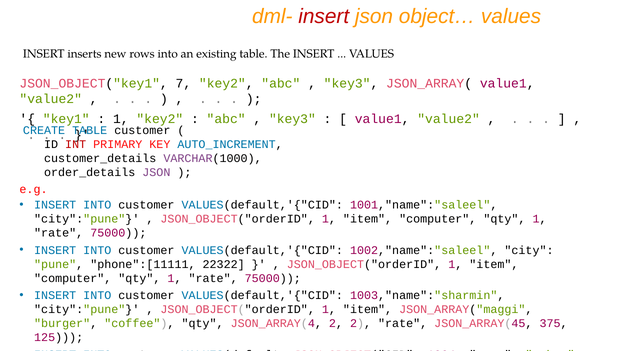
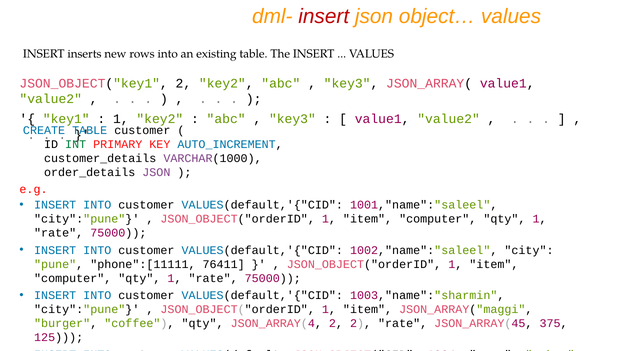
JSON_OBJECT("key1 7: 7 -> 2 (183, 83)
INT colour: red -> green (76, 144)
22322: 22322 -> 76411 (224, 264)
